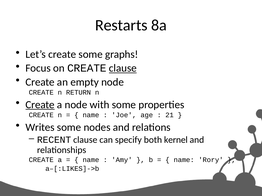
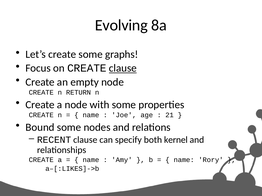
Restarts: Restarts -> Evolving (121, 25)
Create underline: present -> none (40, 105)
Writes: Writes -> Bound (40, 128)
